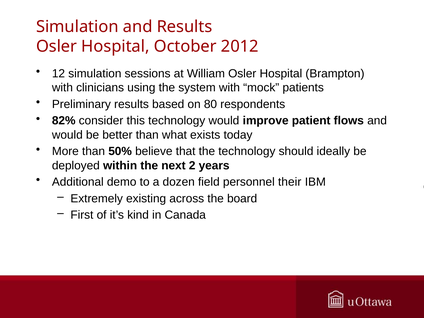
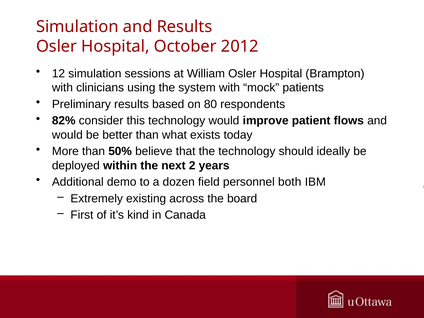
their: their -> both (290, 182)
